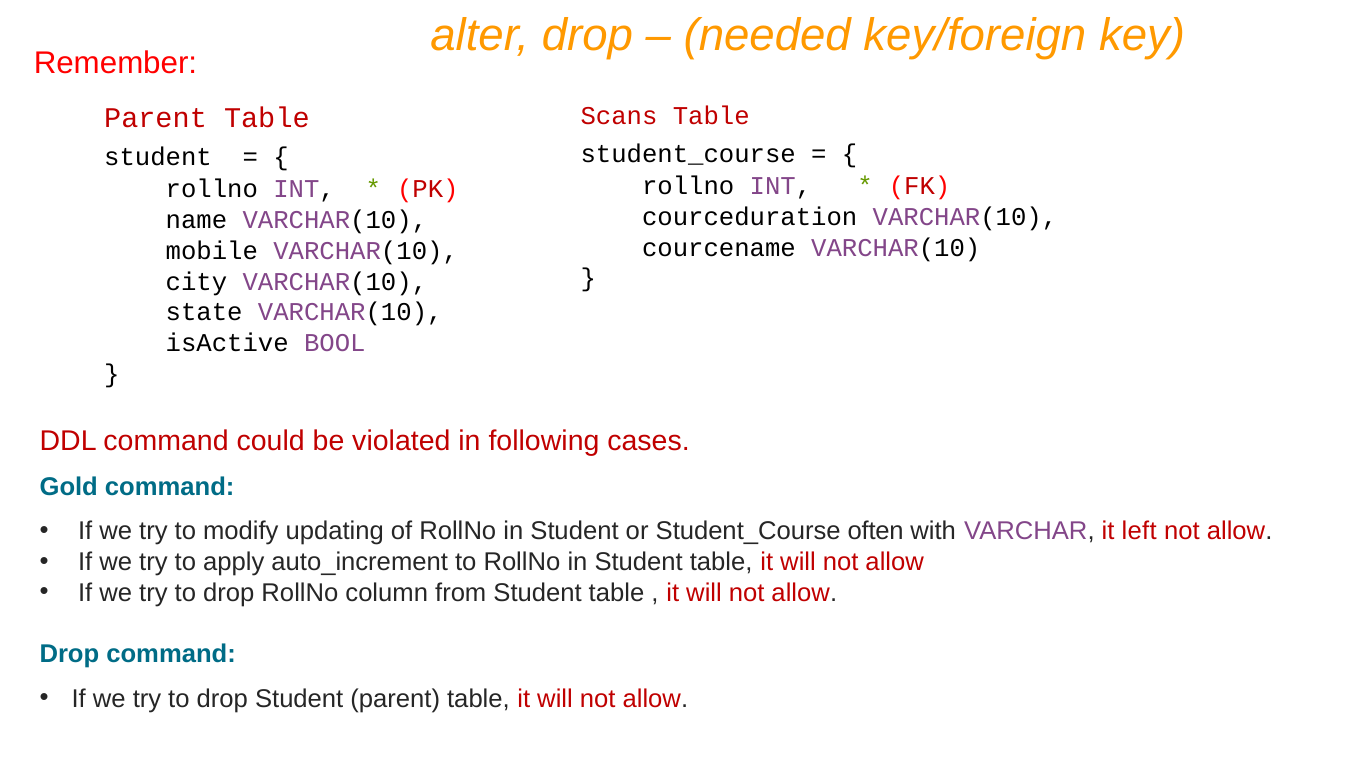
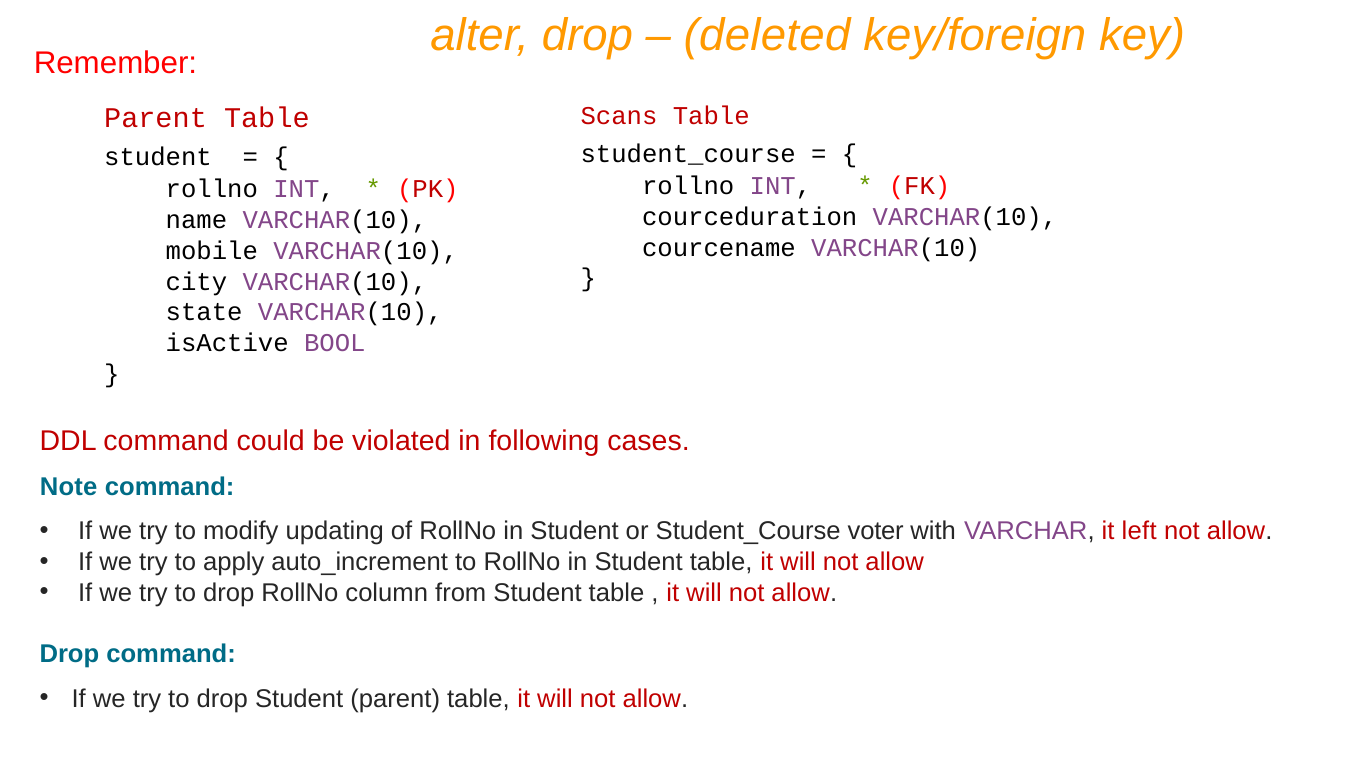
needed: needed -> deleted (767, 36)
Gold: Gold -> Note (69, 487)
often: often -> voter (876, 531)
